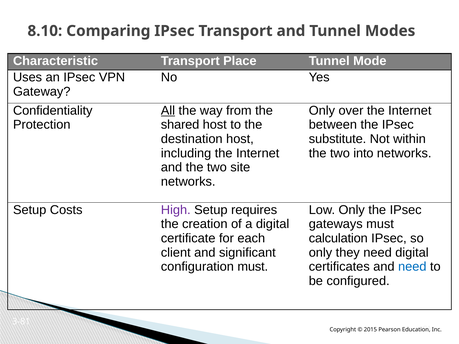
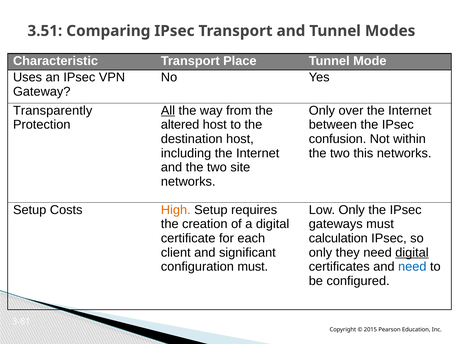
8.10: 8.10 -> 3.51 (45, 31)
Confidentiality: Confidentiality -> Transparently (53, 111)
shared: shared -> altered (180, 125)
substitute: substitute -> confusion (338, 139)
into: into -> this (363, 153)
High colour: purple -> orange (176, 210)
digital underline: none -> present (412, 253)
